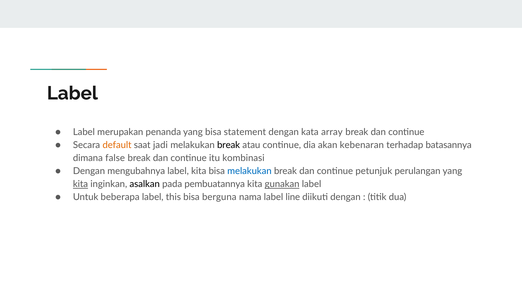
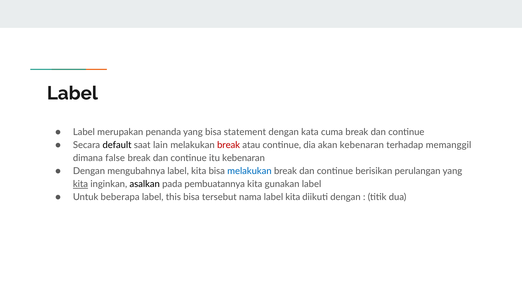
array: array -> cuma (332, 132)
default colour: orange -> black (117, 145)
jadi: jadi -> lain (160, 145)
break colour: black -> red (229, 145)
batasannya: batasannya -> memanggil (449, 145)
itu kombinasi: kombinasi -> kebenaran (244, 158)
petunjuk: petunjuk -> berisikan (374, 171)
gunakan underline: present -> none (282, 184)
berguna: berguna -> tersebut (219, 197)
nama label line: line -> kita (293, 197)
